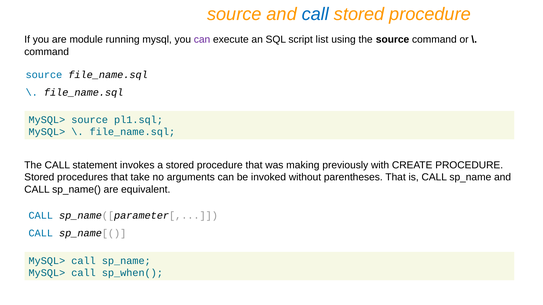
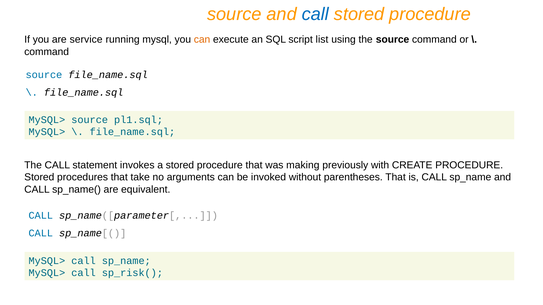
module: module -> service (86, 40)
can colour: purple -> orange (202, 40)
sp_when(: sp_when( -> sp_risk( (132, 273)
